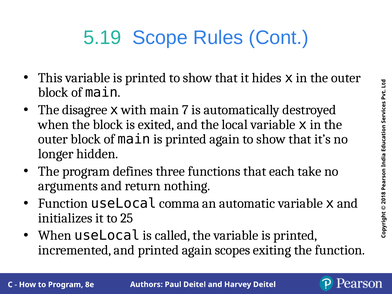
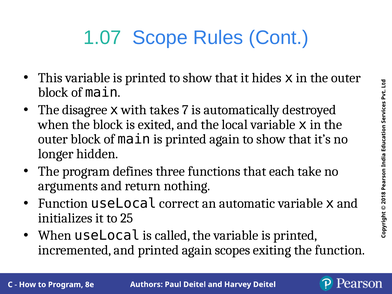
5.19: 5.19 -> 1.07 (102, 38)
with main: main -> takes (164, 110)
comma: comma -> correct (179, 203)
